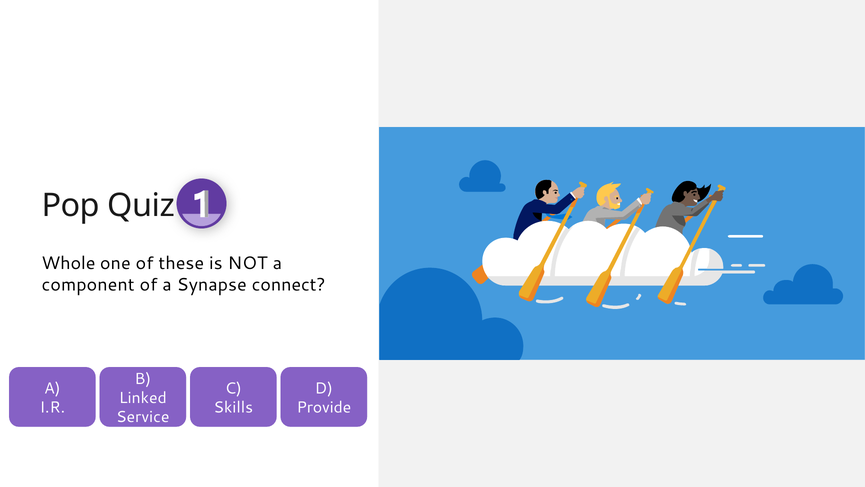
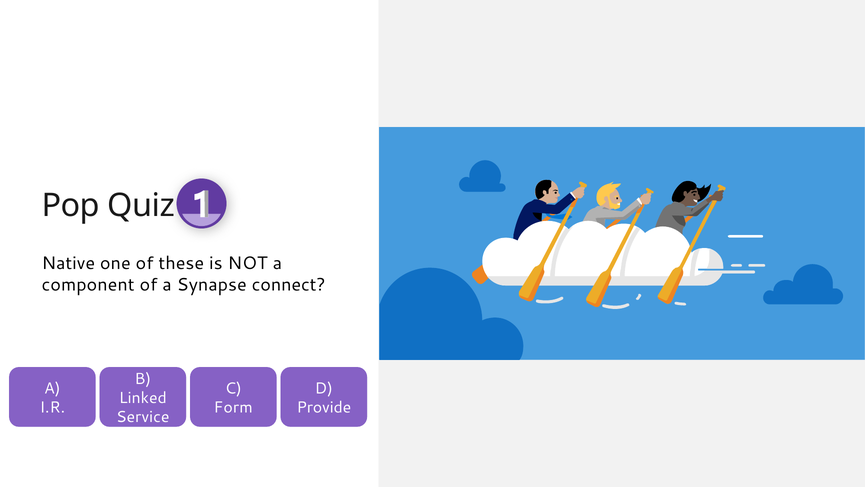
Whole: Whole -> Native (68, 263)
Skills: Skills -> Form (233, 407)
